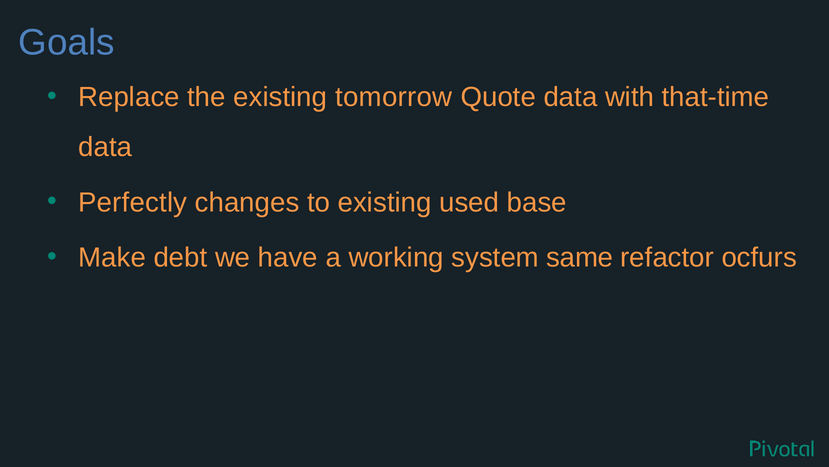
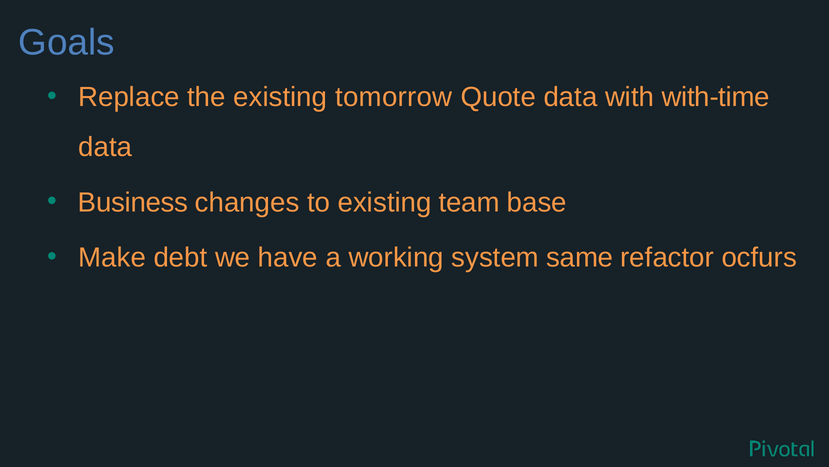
that-time: that-time -> with-time (716, 97)
Perfectly: Perfectly -> Business (133, 202)
used: used -> team (469, 202)
